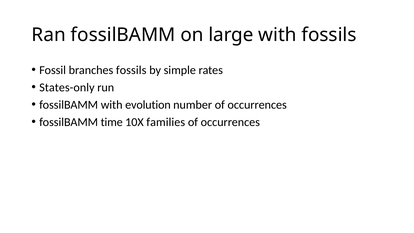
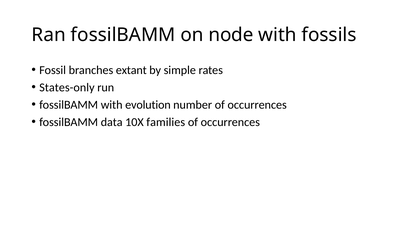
large: large -> node (231, 35)
branches fossils: fossils -> extant (131, 70)
time: time -> data (112, 122)
